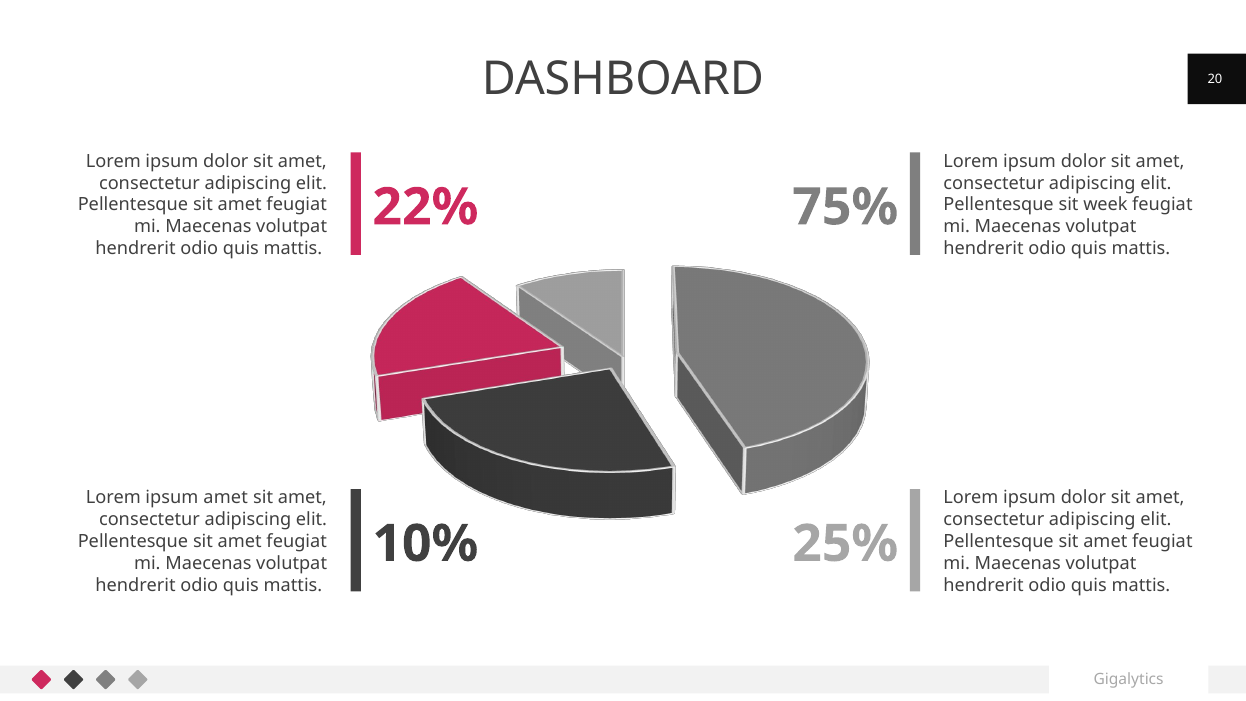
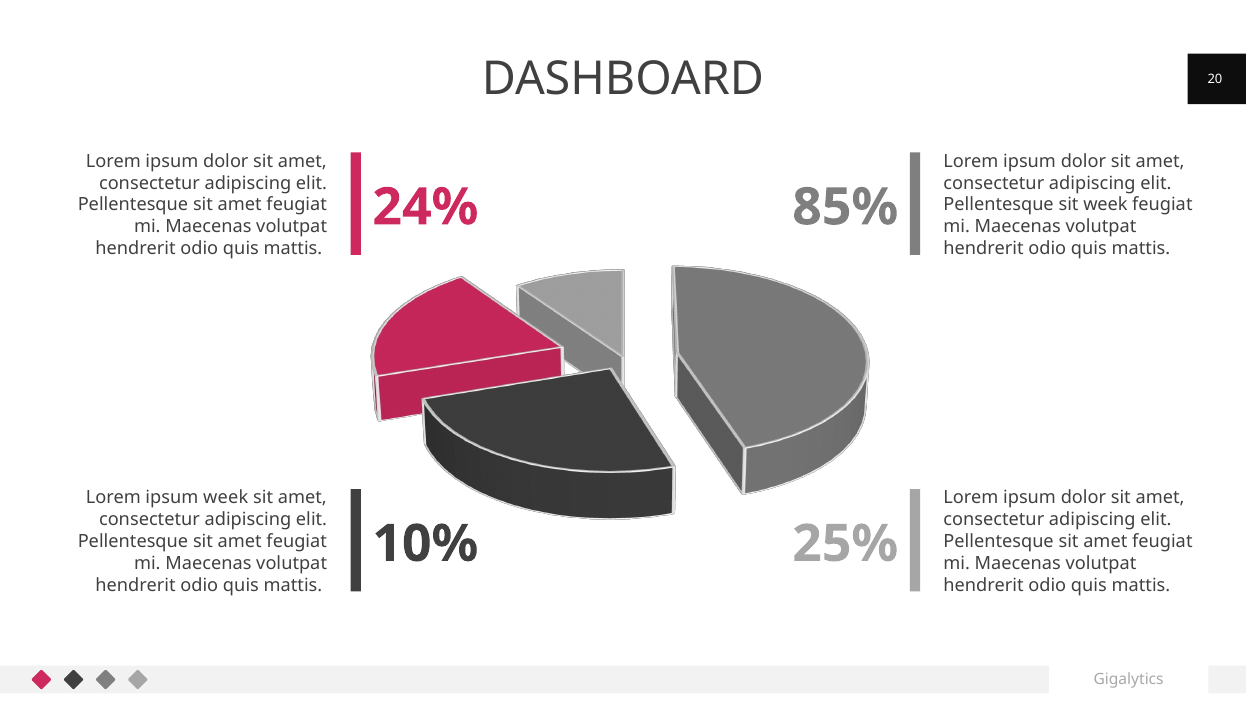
22%: 22% -> 24% (425, 207)
75%: 75% -> 85% (845, 207)
ipsum amet: amet -> week (226, 498)
